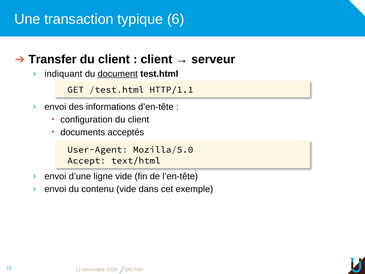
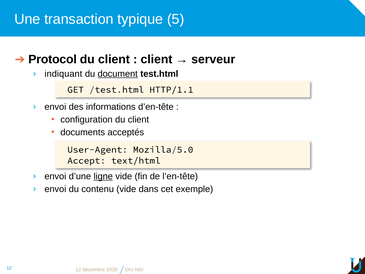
6: 6 -> 5 (176, 19)
Transfer: Transfer -> Protocol (53, 59)
ligne underline: none -> present (103, 176)
